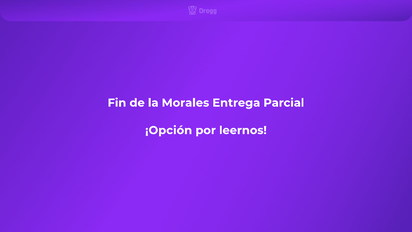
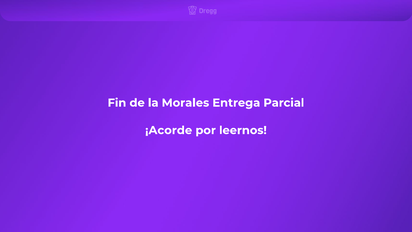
¡Opción: ¡Opción -> ¡Acorde (169, 130)
